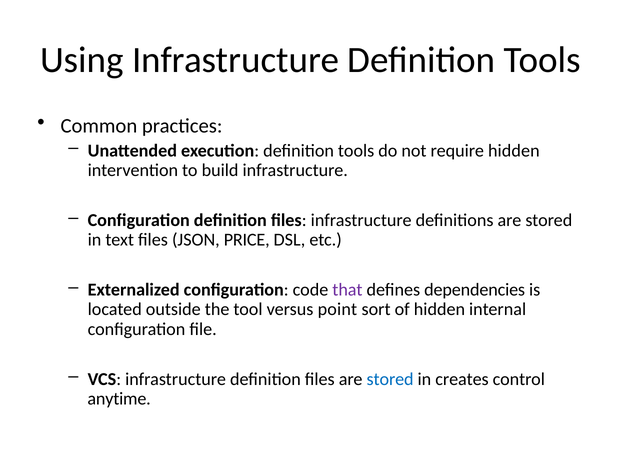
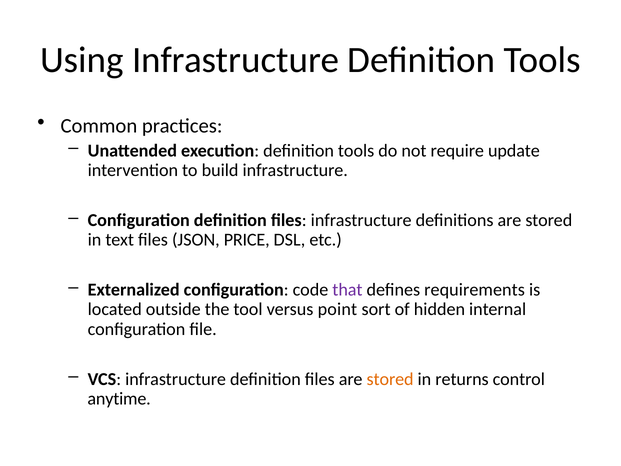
require hidden: hidden -> update (514, 151)
dependencies: dependencies -> requirements (475, 290)
stored colour: blue -> orange (390, 379)
creates: creates -> returns (462, 379)
